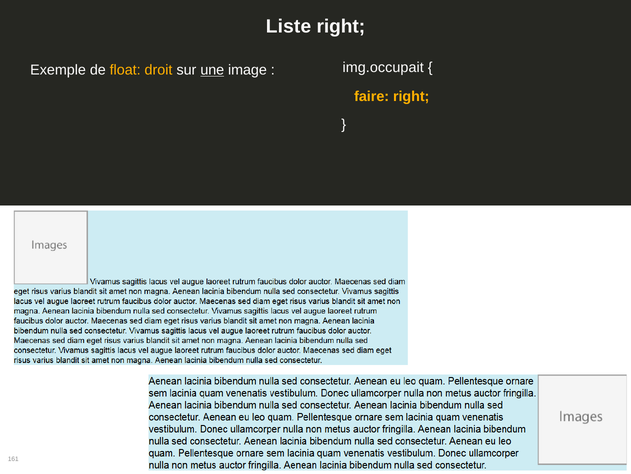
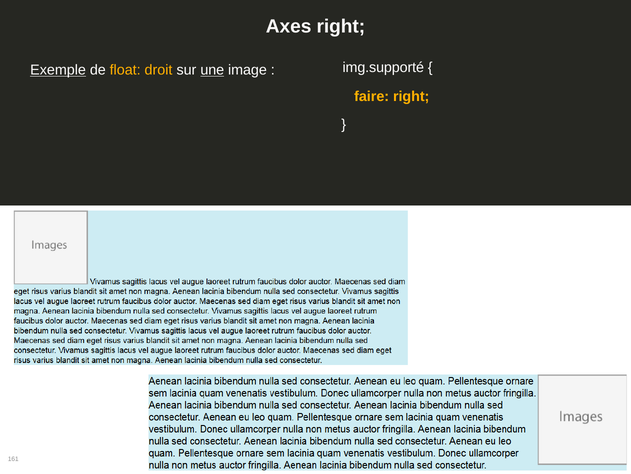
Liste: Liste -> Axes (289, 26)
Exemple underline: none -> present (58, 70)
img.occupait: img.occupait -> img.supporté (383, 68)
